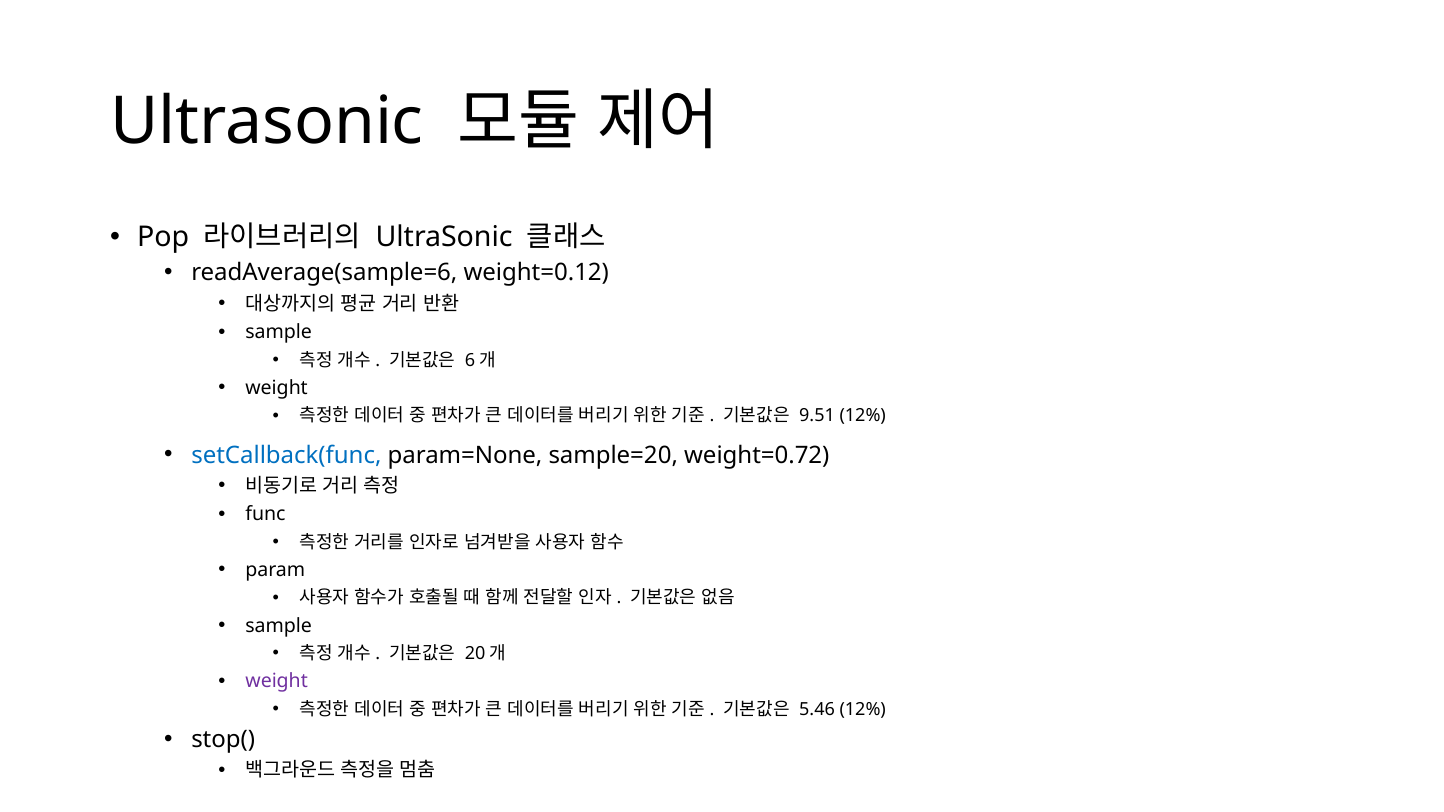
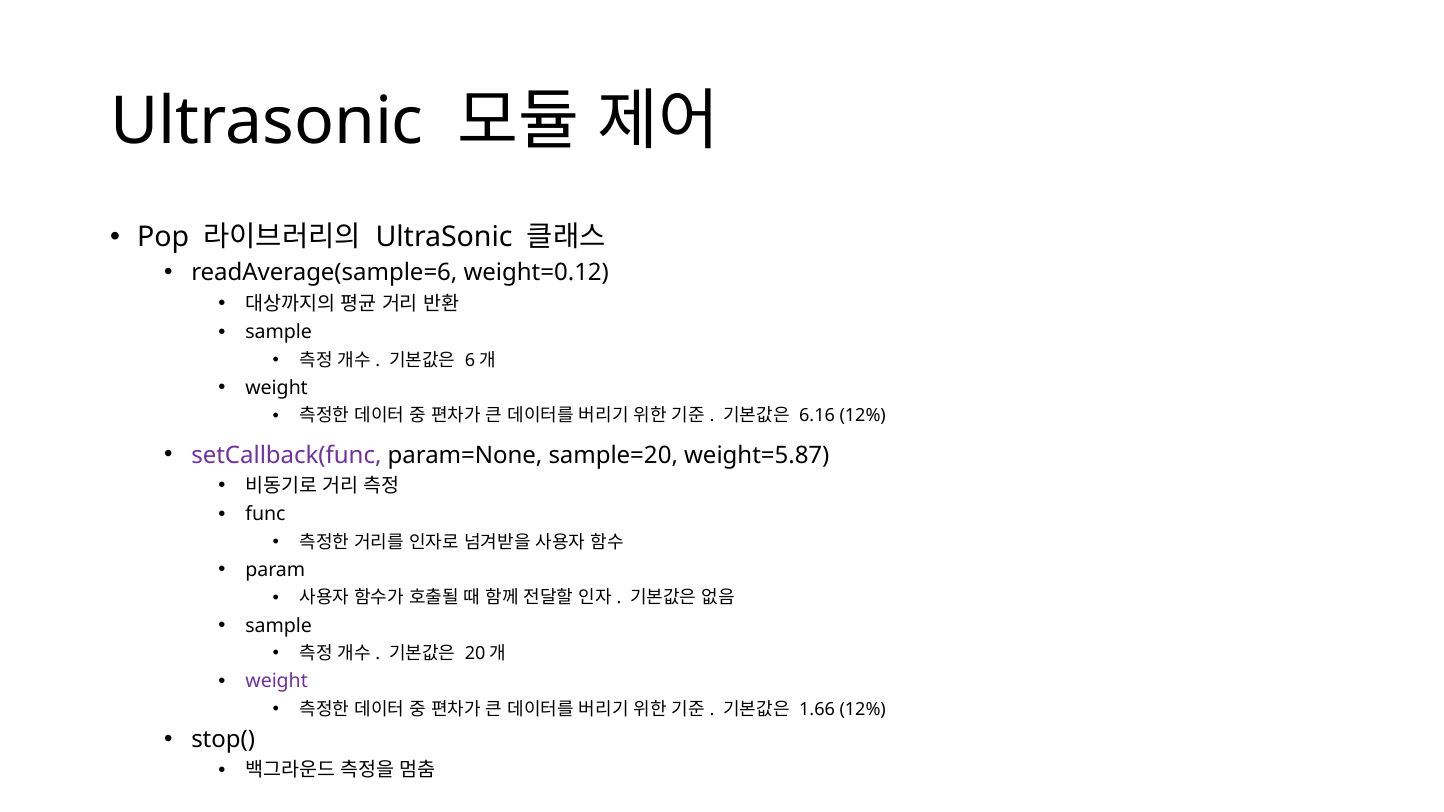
9.51: 9.51 -> 6.16 (817, 416)
setCallback(func colour: blue -> purple (286, 455)
weight=0.72: weight=0.72 -> weight=5.87 (757, 455)
5.46: 5.46 -> 1.66 (817, 709)
